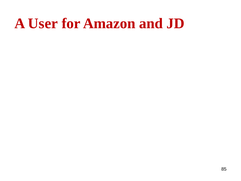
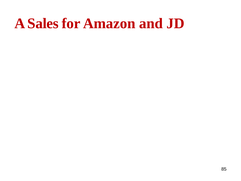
User: User -> Sales (43, 23)
